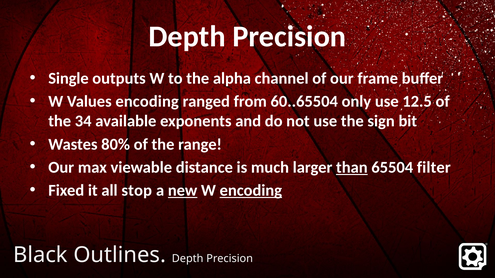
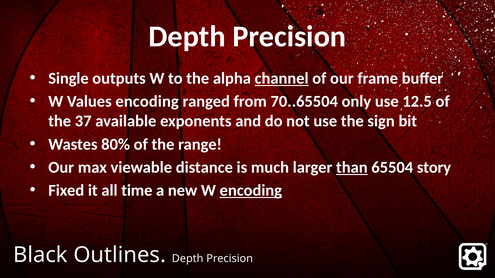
channel underline: none -> present (282, 79)
60..65504: 60..65504 -> 70..65504 (304, 102)
34: 34 -> 37 (83, 121)
filter: filter -> story (434, 168)
stop: stop -> time (137, 191)
new underline: present -> none (183, 191)
